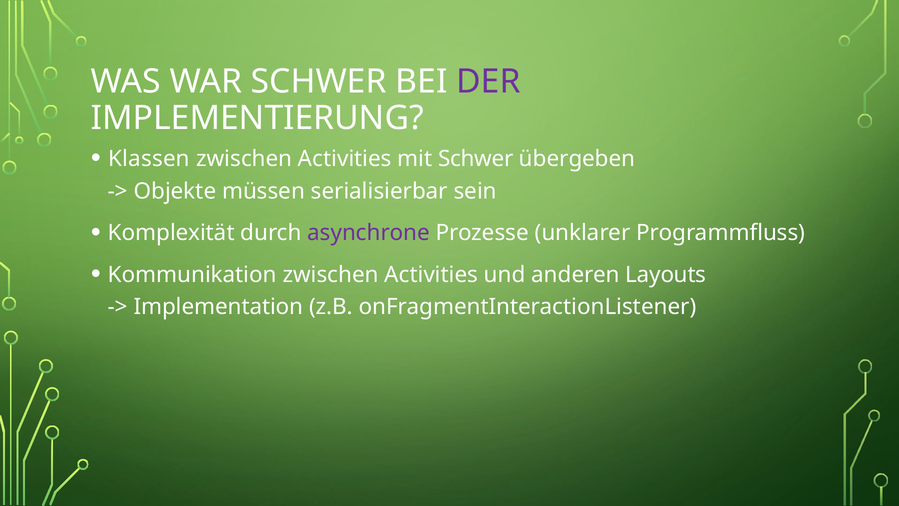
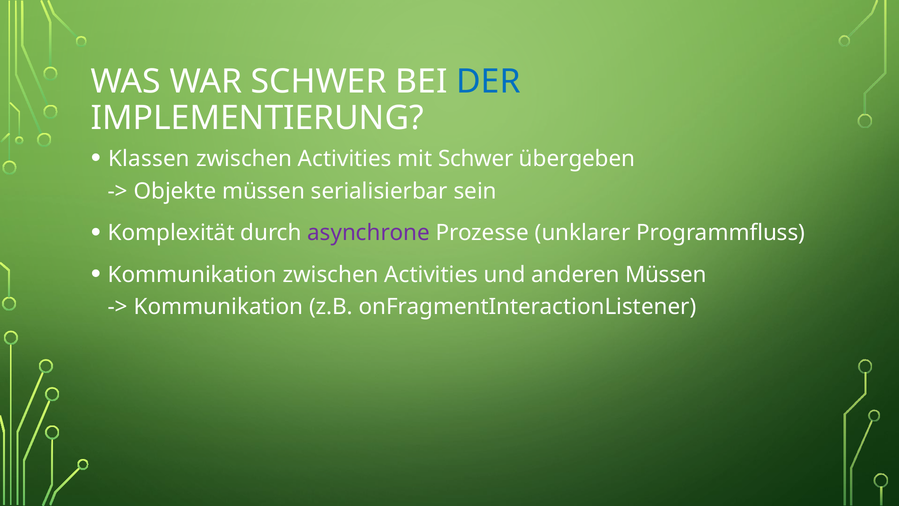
DER colour: purple -> blue (488, 82)
anderen Layouts: Layouts -> Müssen (666, 274)
Implementation: Implementation -> Kommunikation (218, 307)
